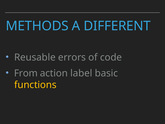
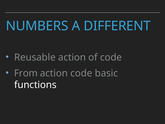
METHODS: METHODS -> NUMBERS (37, 26)
Reusable errors: errors -> action (72, 57)
action label: label -> code (81, 73)
functions colour: yellow -> white (35, 85)
